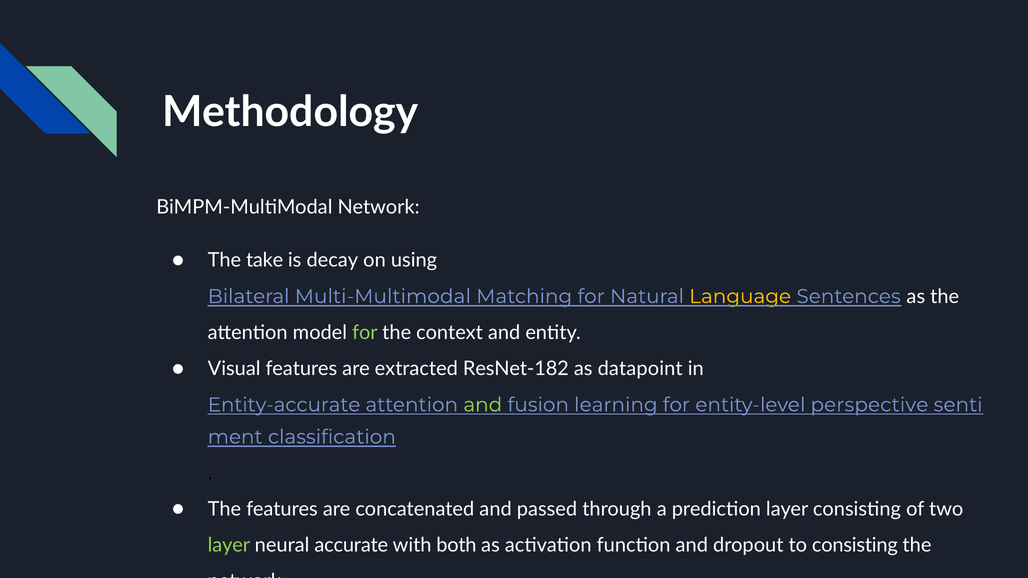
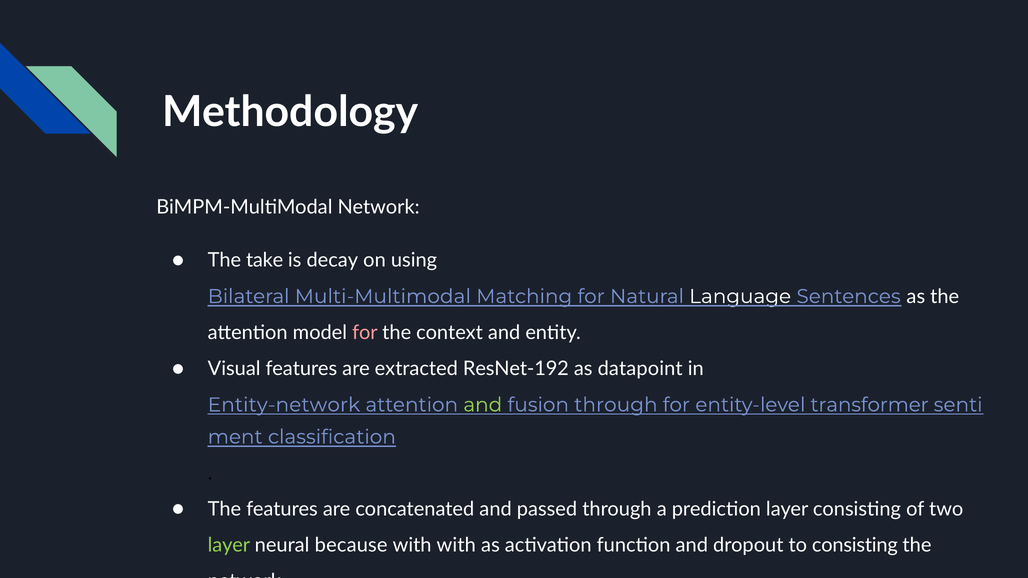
Language colour: yellow -> white (740, 297)
for colour: light green -> pink (365, 333)
ResNet-182: ResNet-182 -> ResNet-192 (516, 369)
Entity-accurate: Entity-accurate -> Entity-network (284, 405)
fusion learning: learning -> through (616, 405)
perspective: perspective -> transformer (870, 405)
accurate: accurate -> because (351, 545)
with both: both -> with (456, 545)
